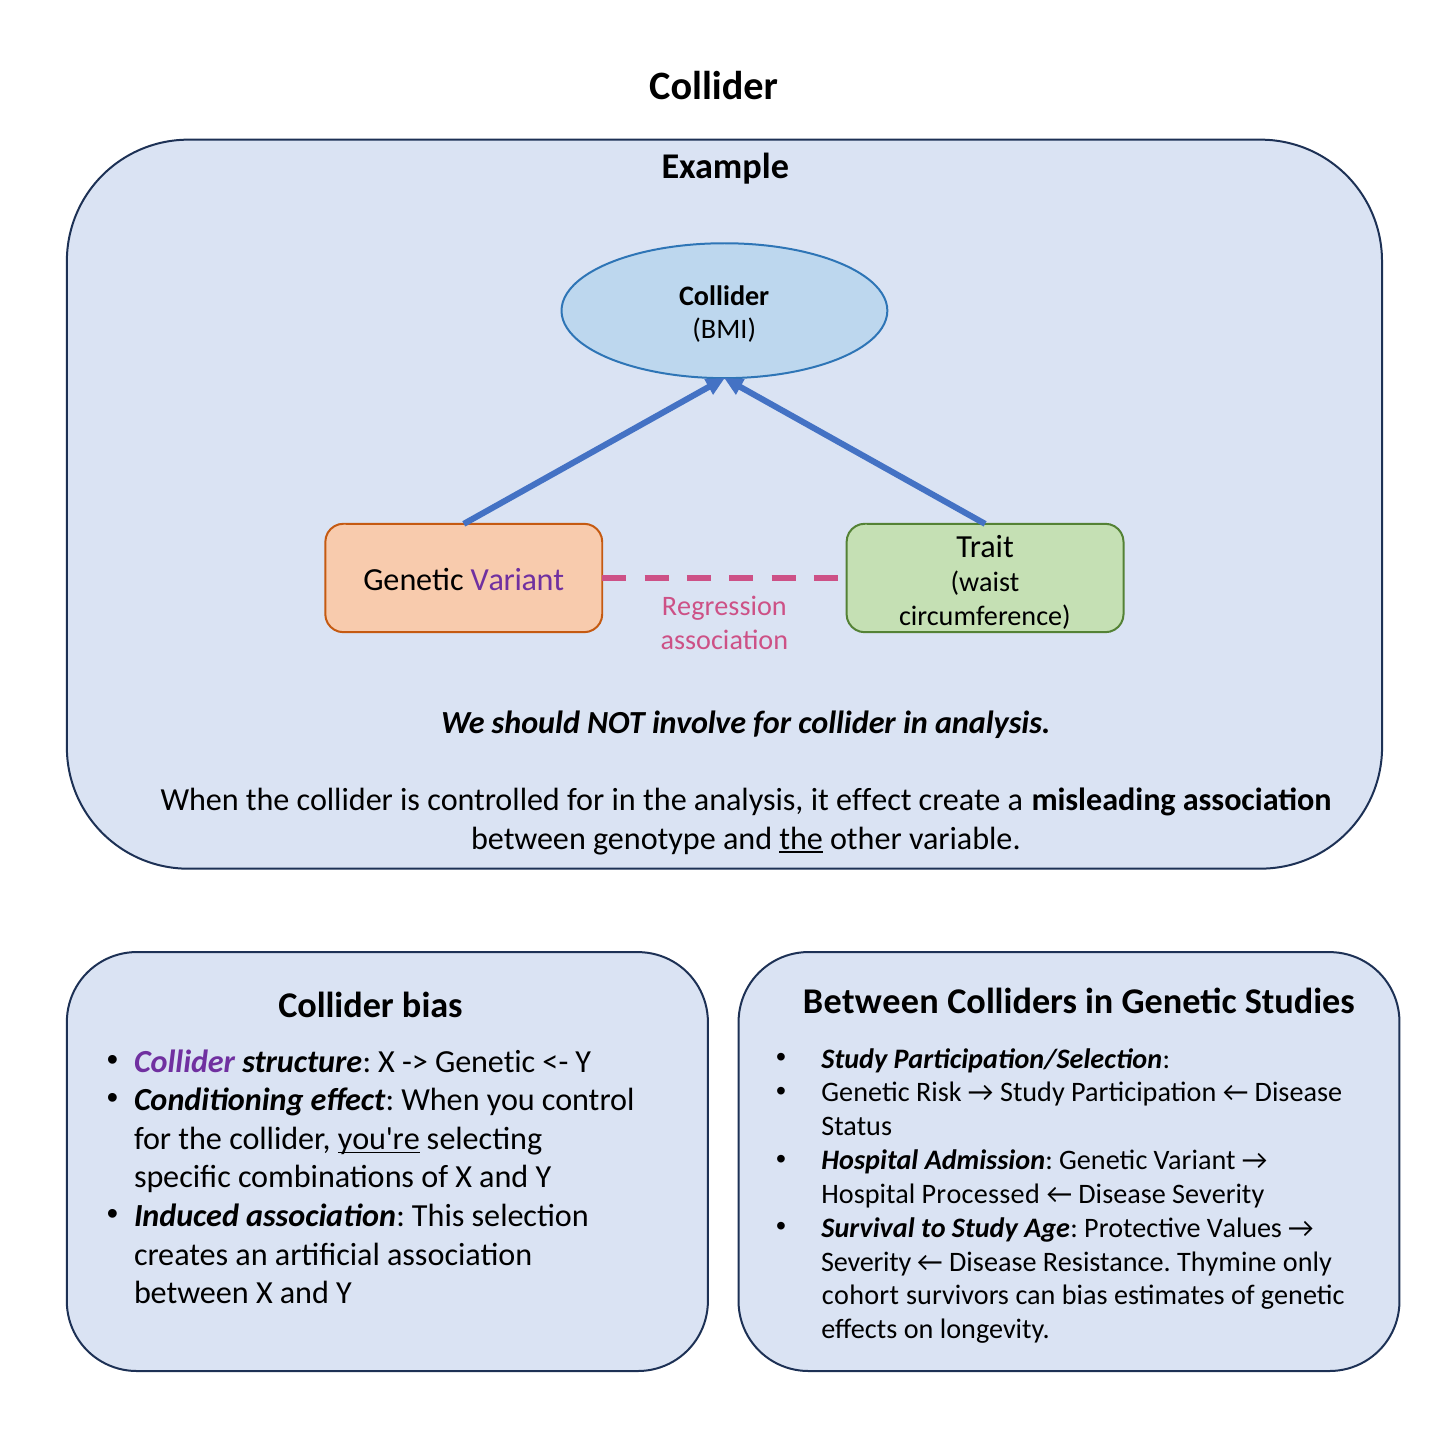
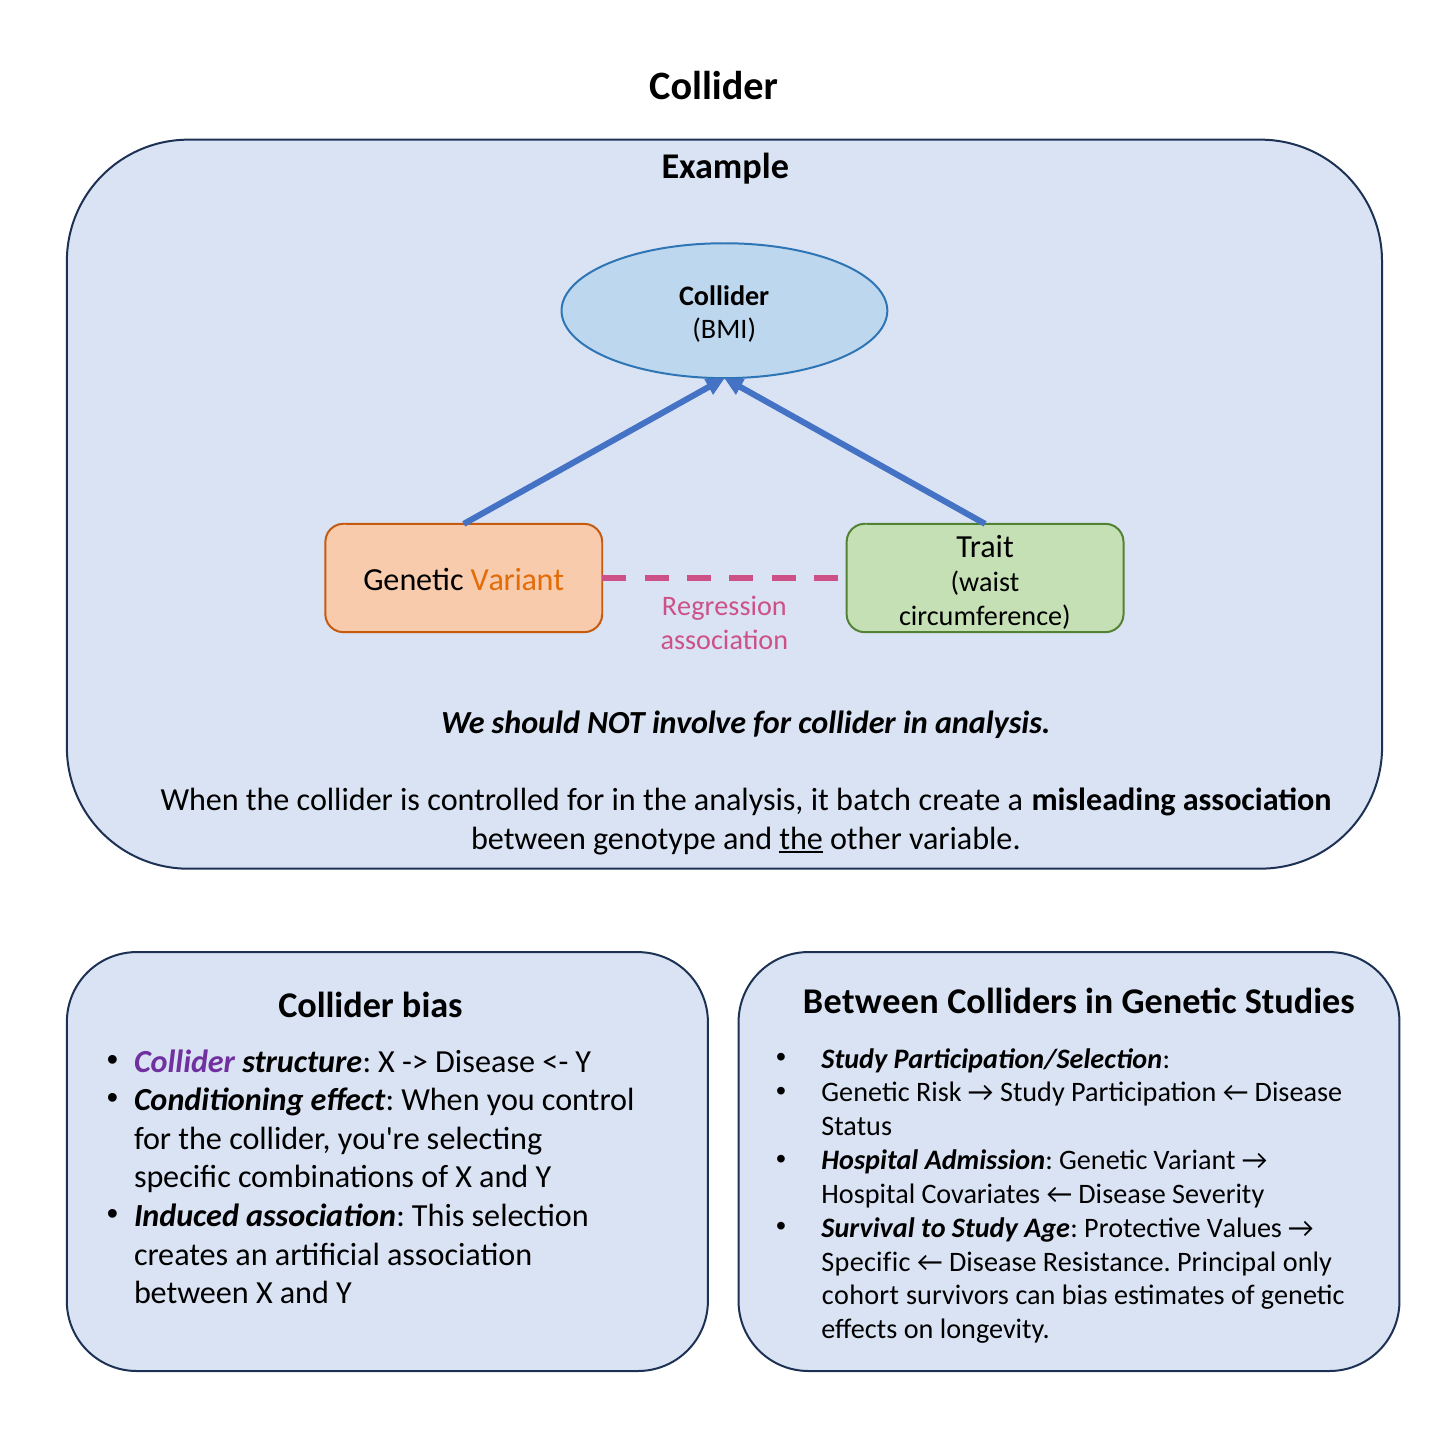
Variant colour: purple -> orange (517, 580)
it effect: effect -> batch (874, 800)
Genetic: Genetic -> Disease (485, 1061)
you're underline: present -> none (379, 1139)
Processed: Processed -> Covariates (981, 1194)
Severity: Severity -> Specific (866, 1262)
Thymine: Thymine -> Principal (1227, 1262)
